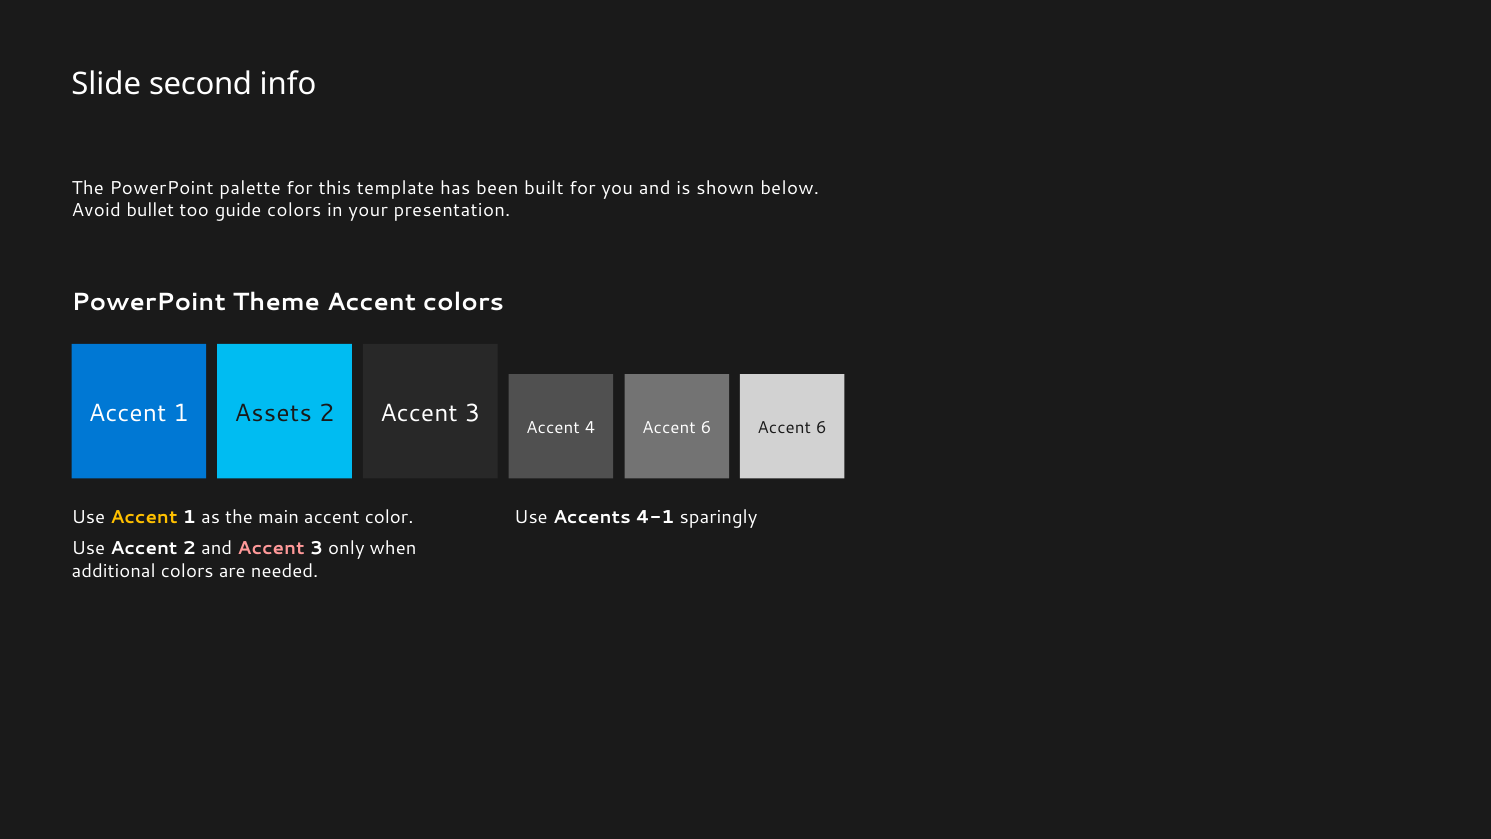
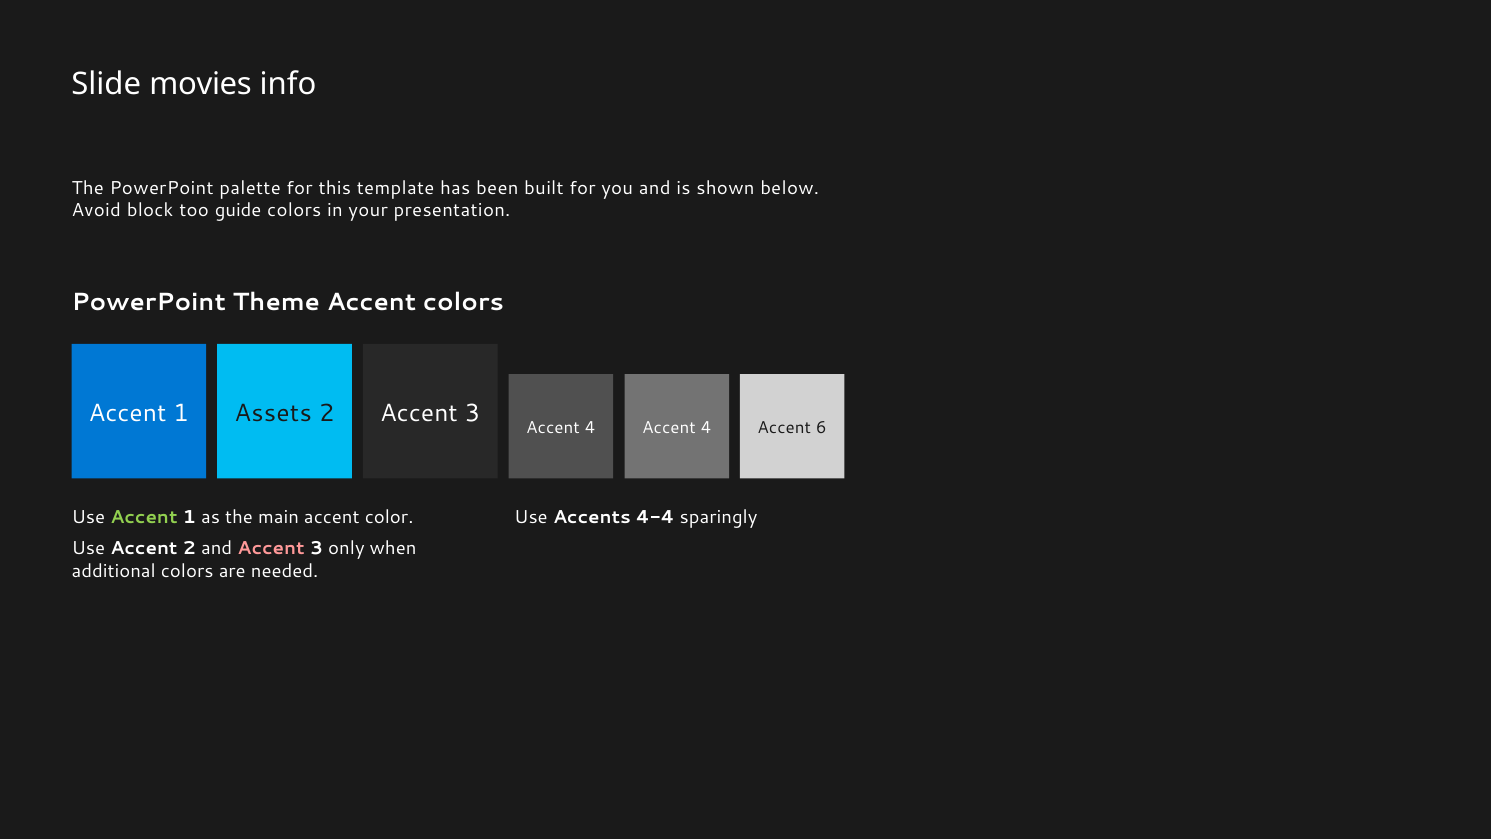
second: second -> movies (201, 85)
bullet: bullet -> block (150, 211)
4 Accent 6: 6 -> 4 (706, 427)
Accent colour: yellow -> light green (144, 517)
4-1: 4-1 -> 4-4 (655, 517)
